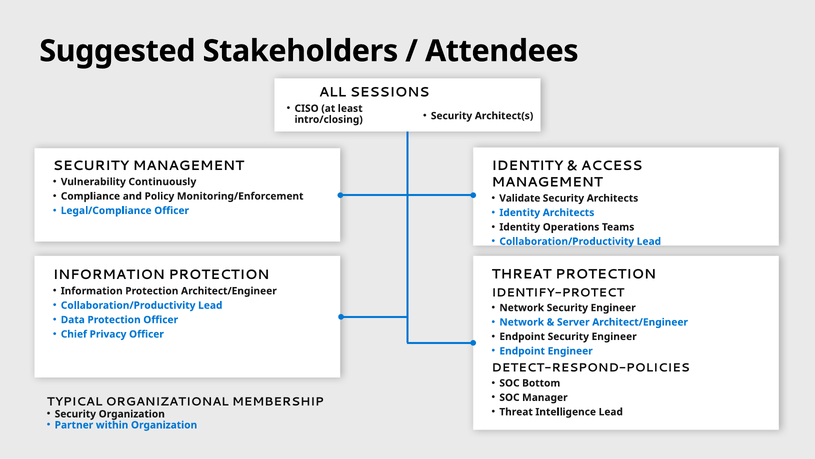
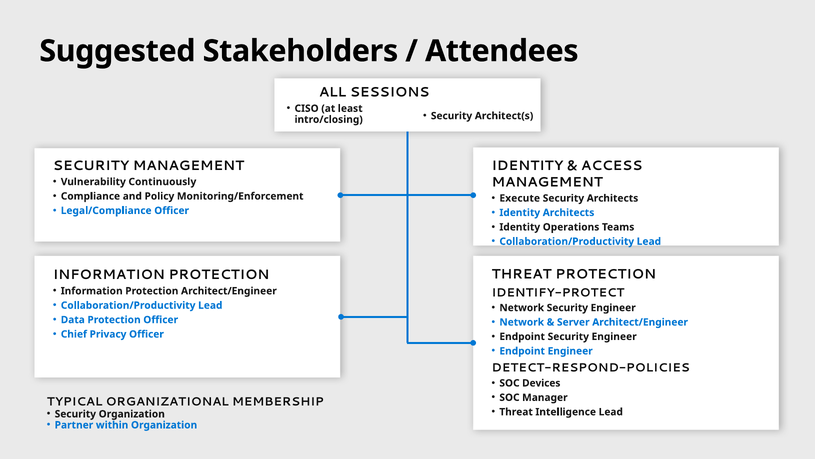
Validate: Validate -> Execute (520, 198)
Bottom: Bottom -> Devices (541, 383)
